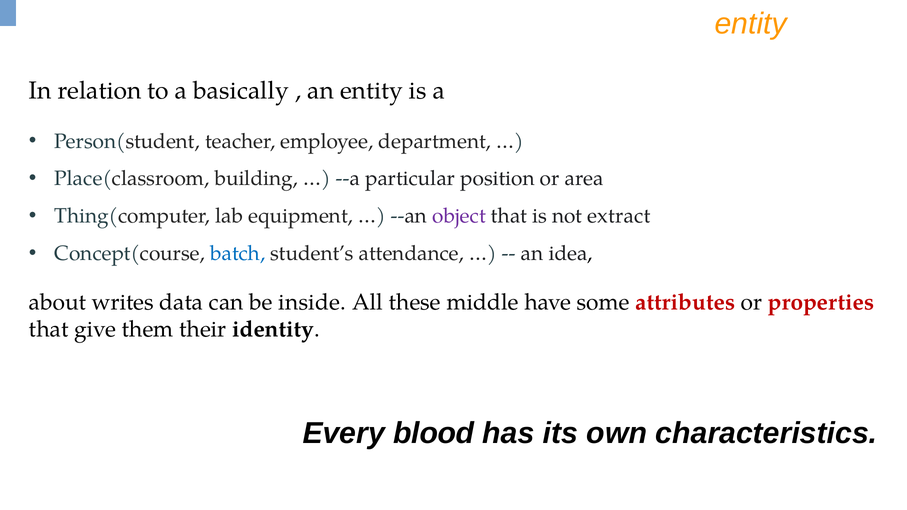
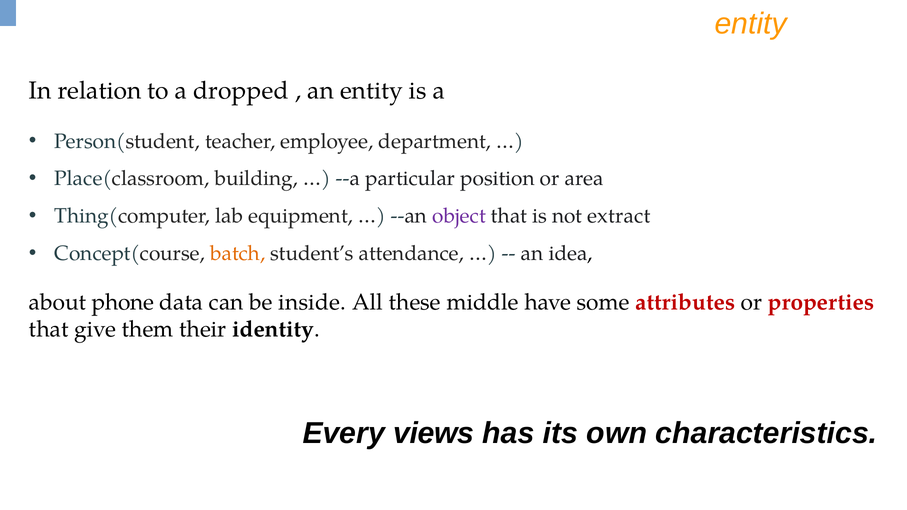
basically: basically -> dropped (241, 90)
batch colour: blue -> orange (238, 253)
writes: writes -> phone (123, 302)
blood: blood -> views (434, 434)
